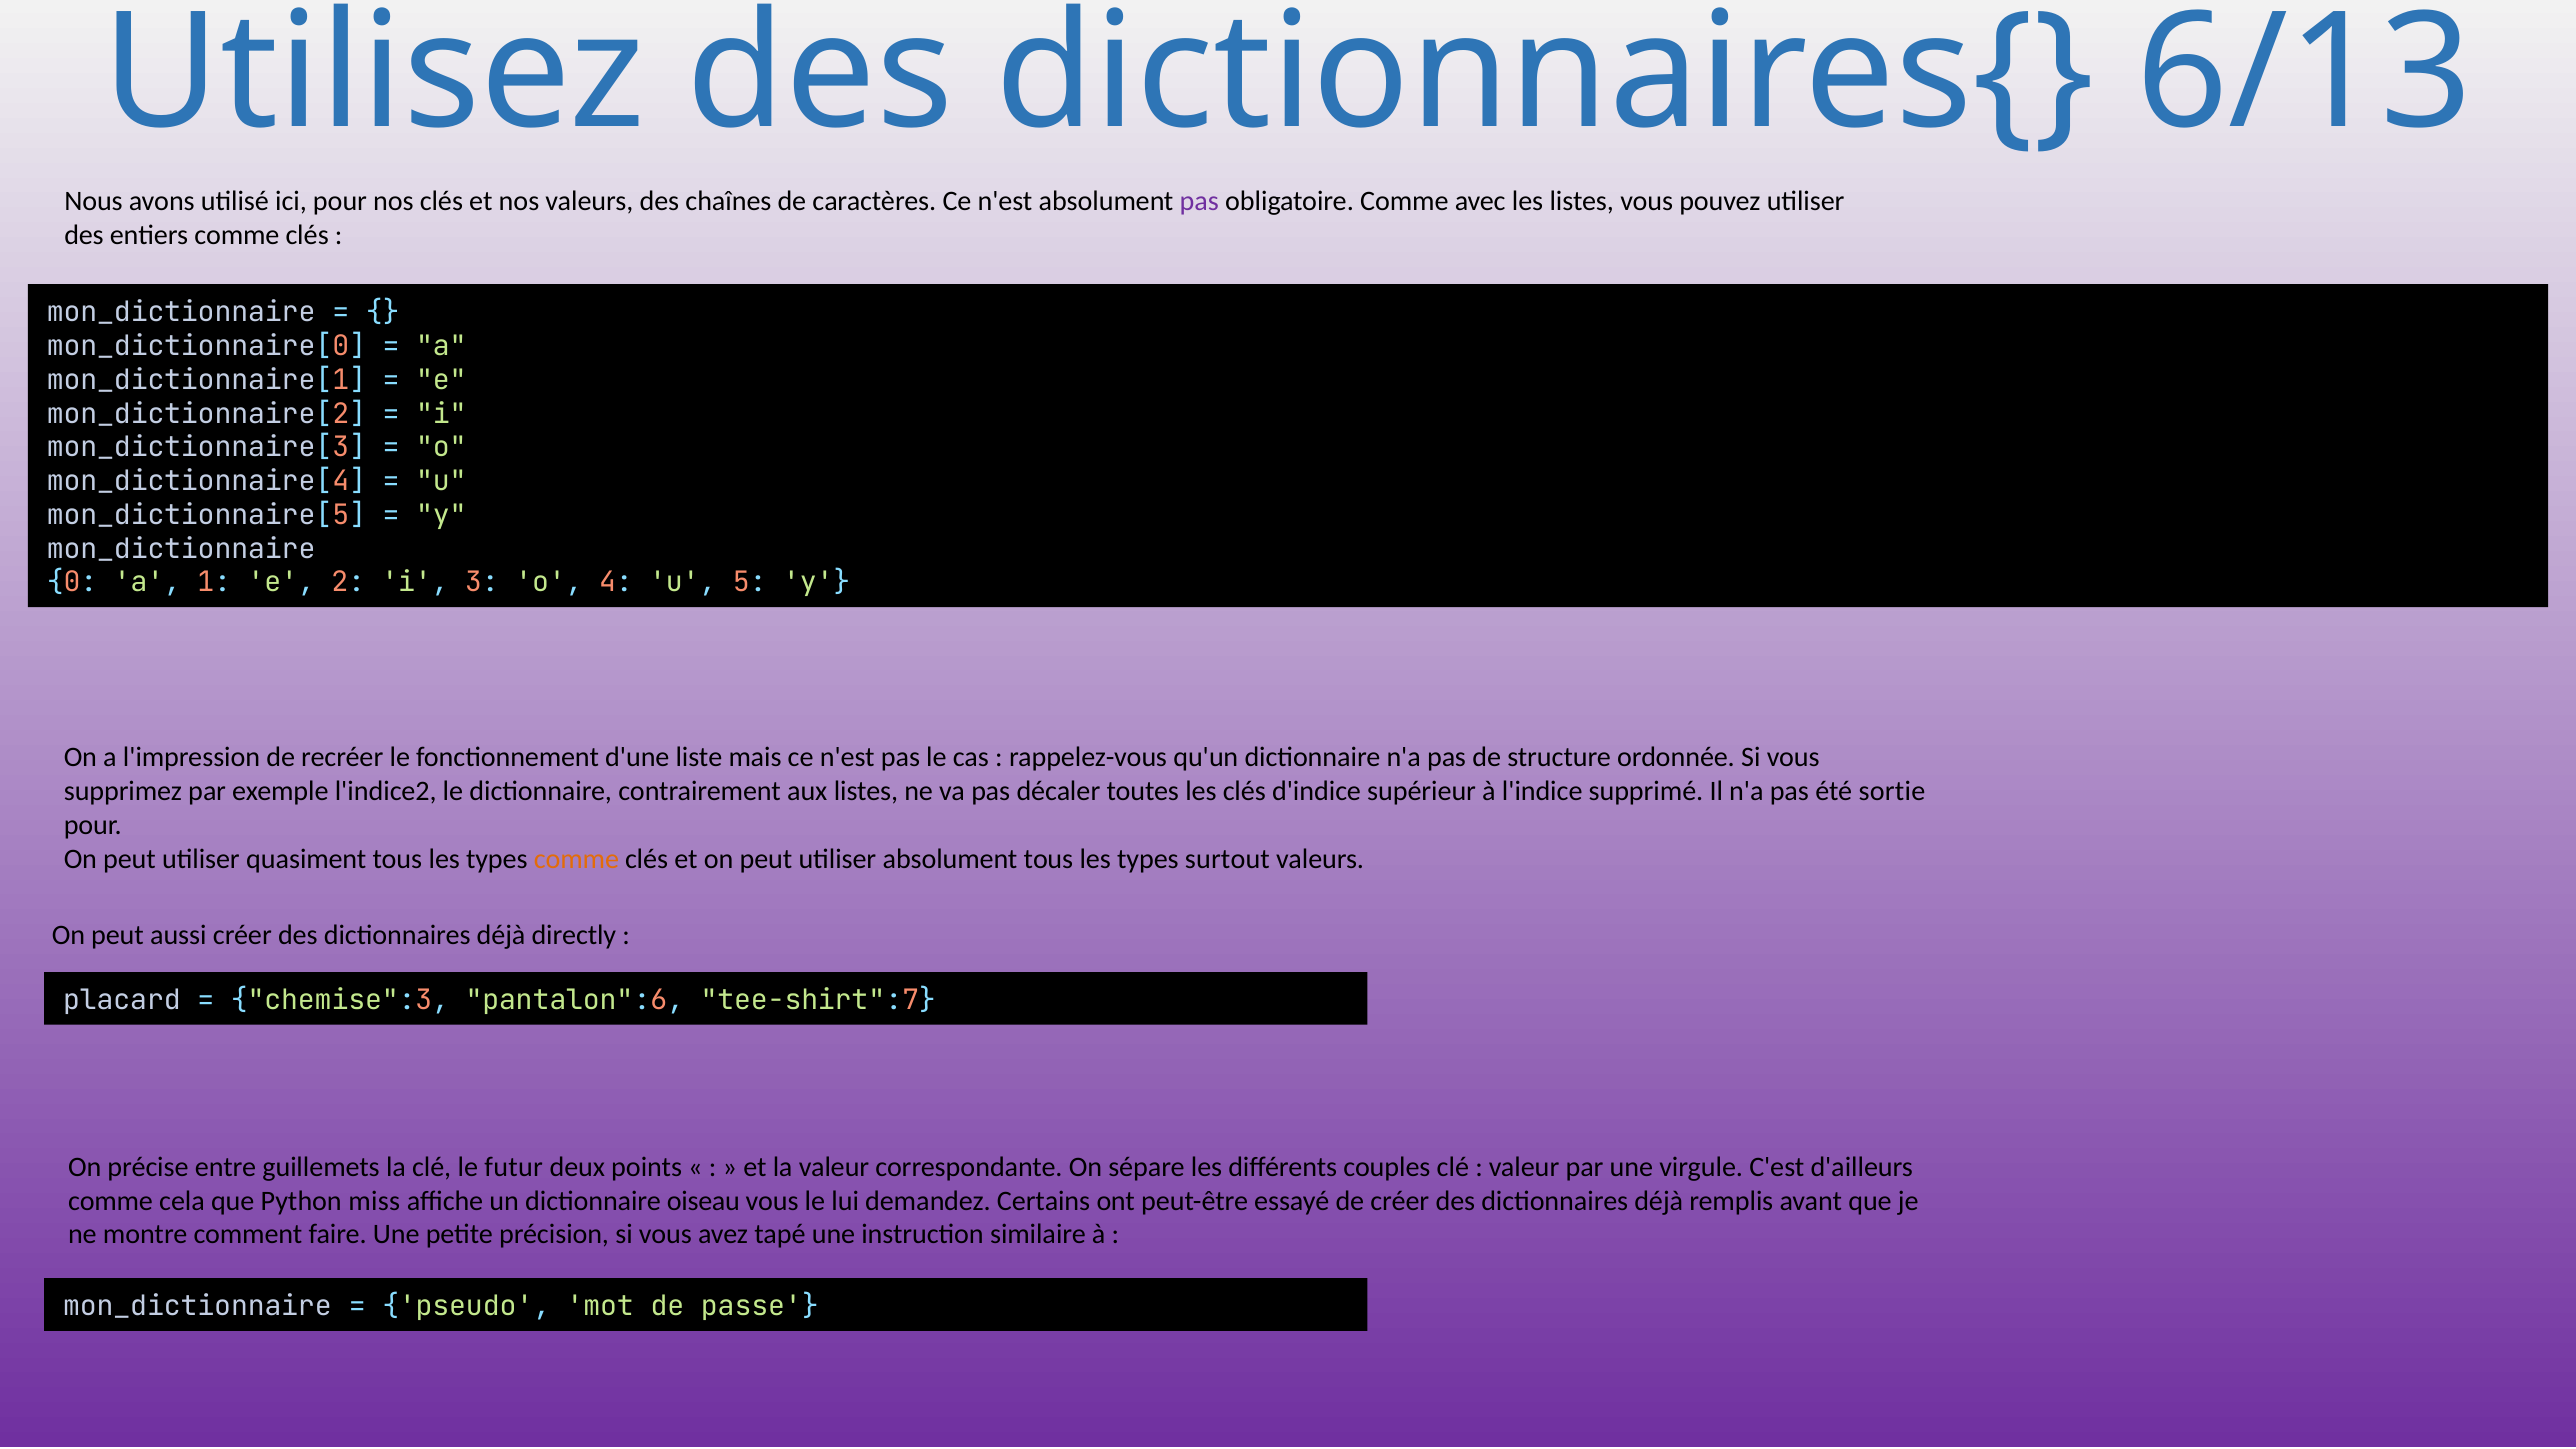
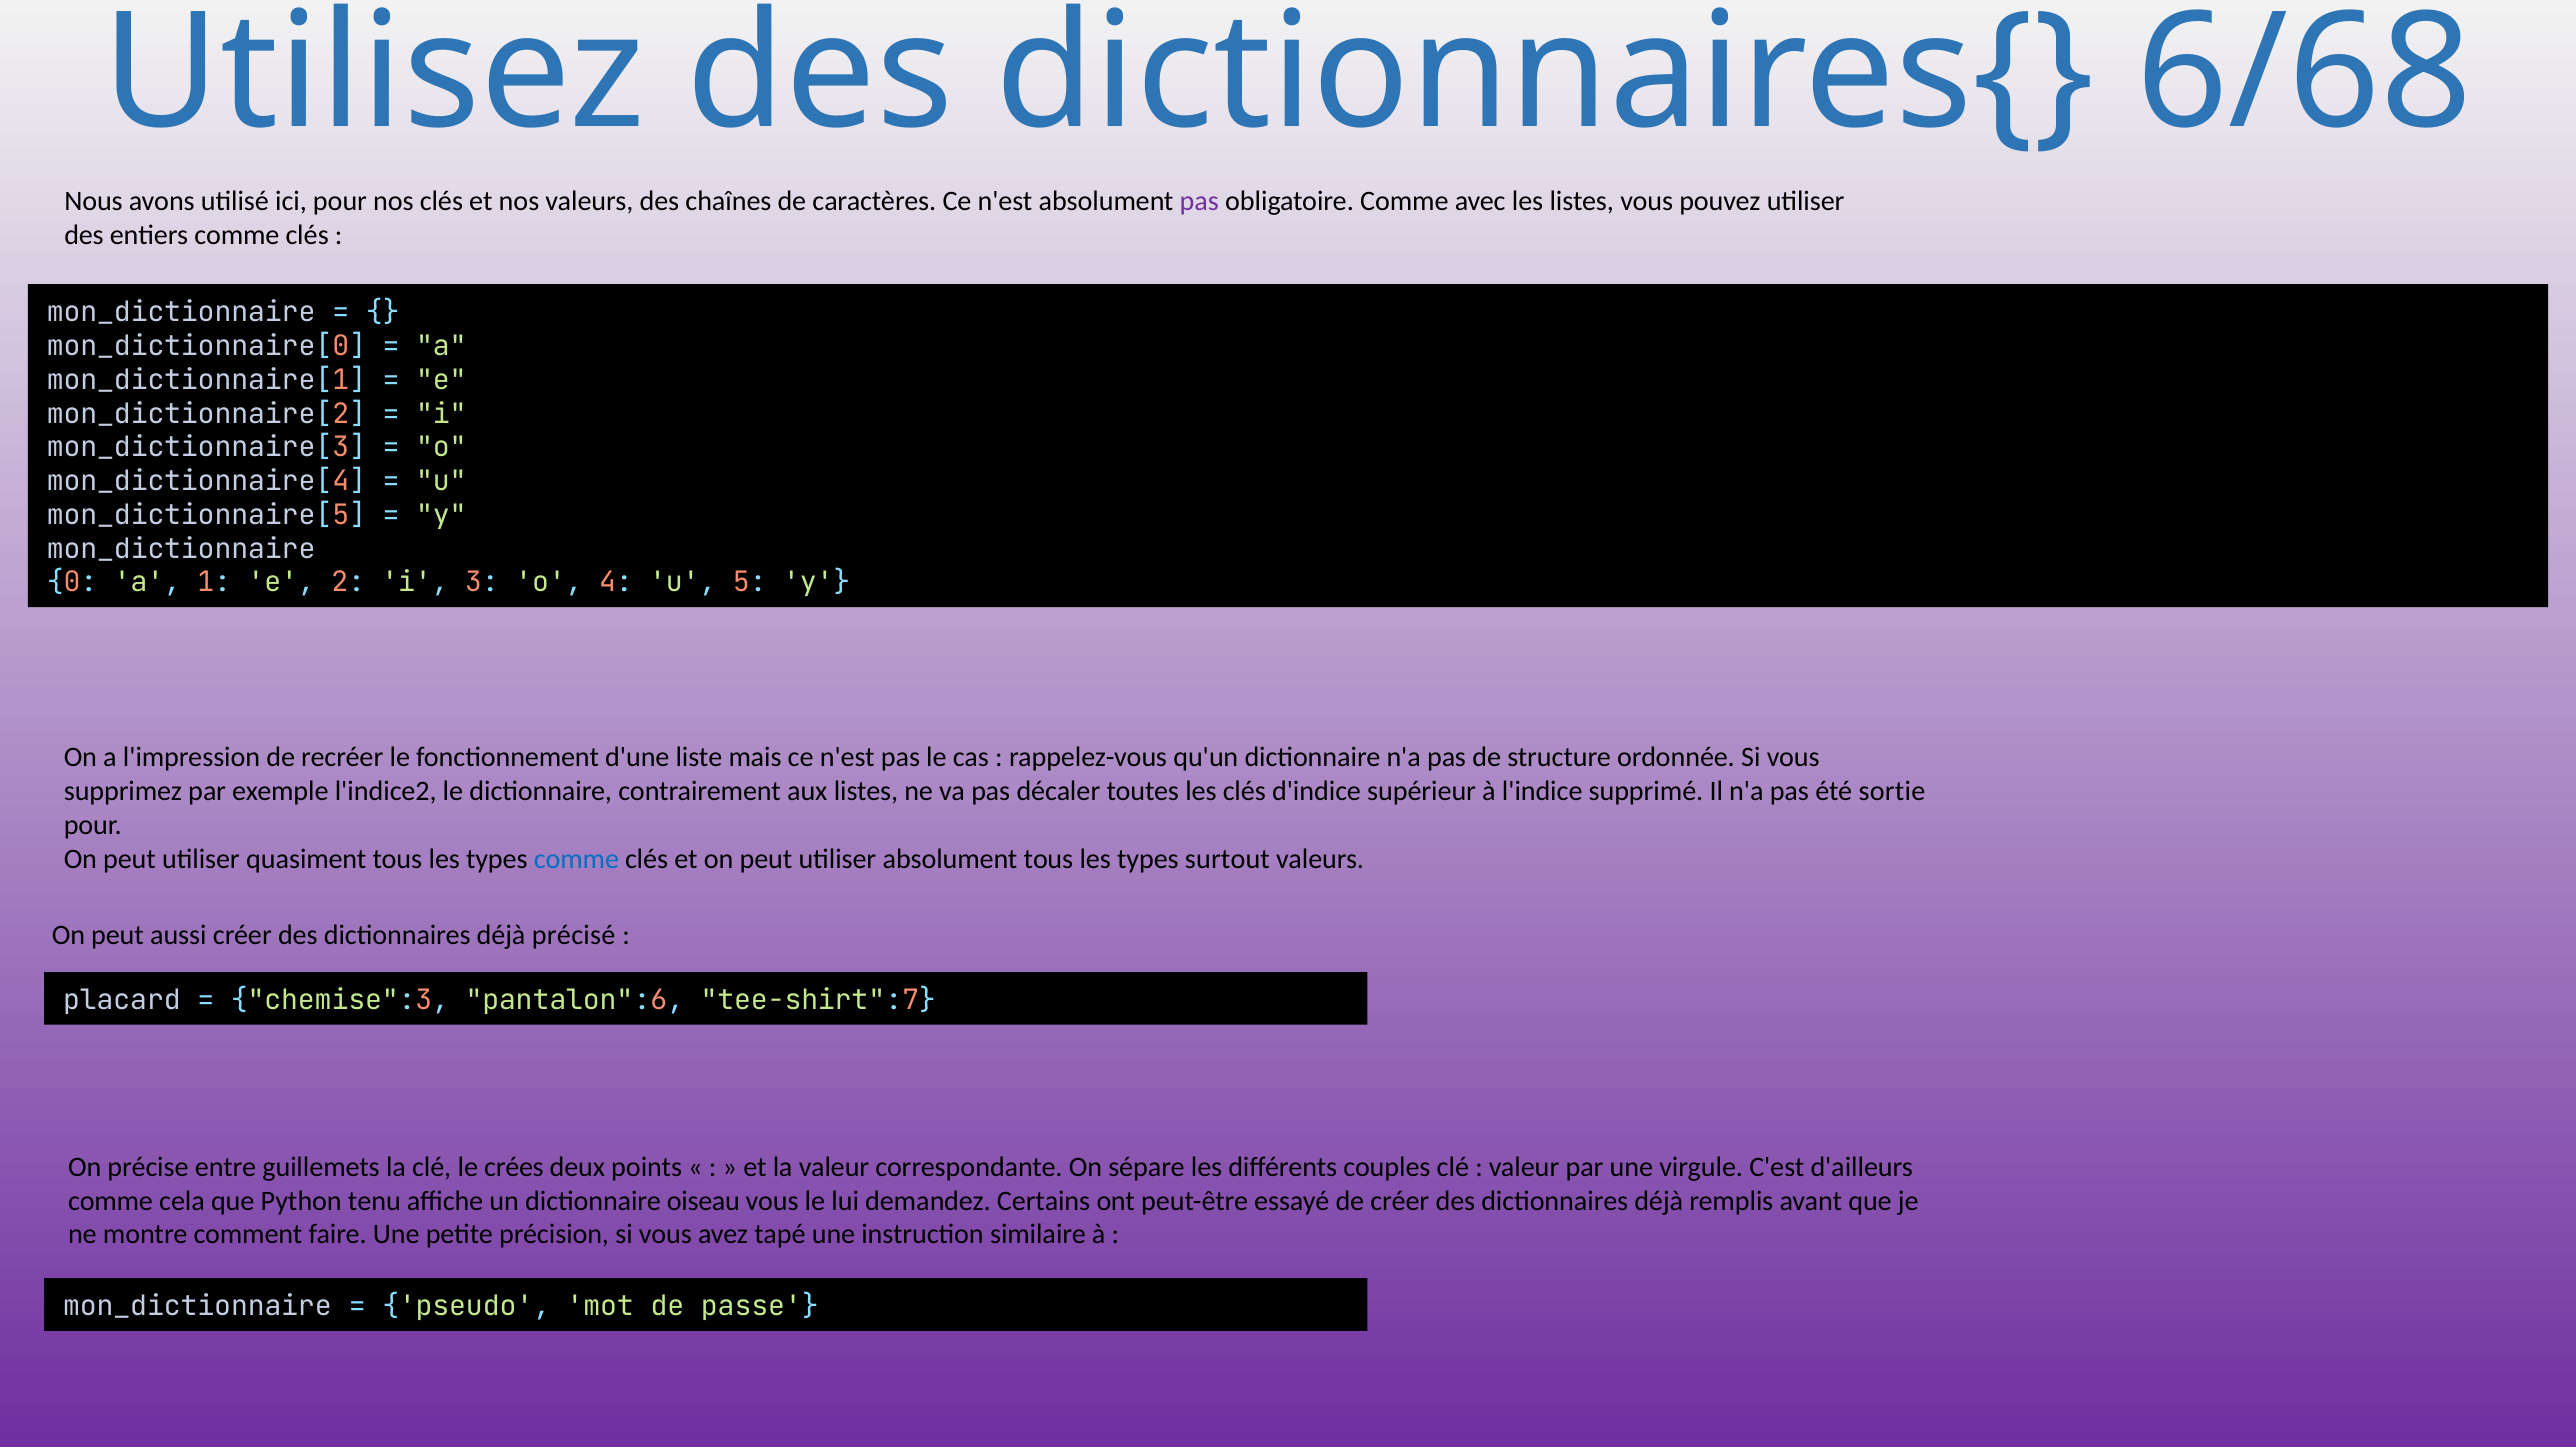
6/13: 6/13 -> 6/68 (2305, 74)
comme colour: orange -> blue (576, 859)
directly: directly -> précisé (574, 935)
futur: futur -> crées (514, 1167)
miss: miss -> tenu (374, 1201)
